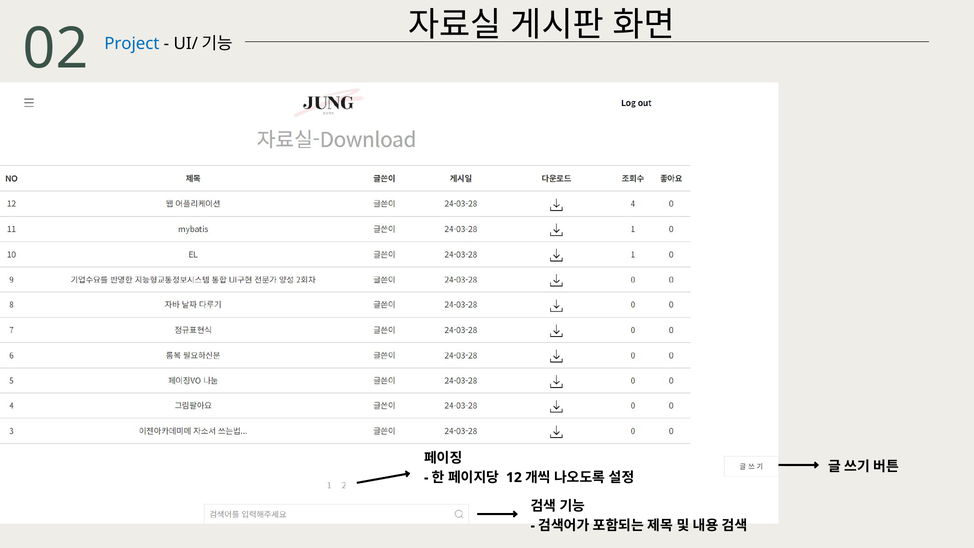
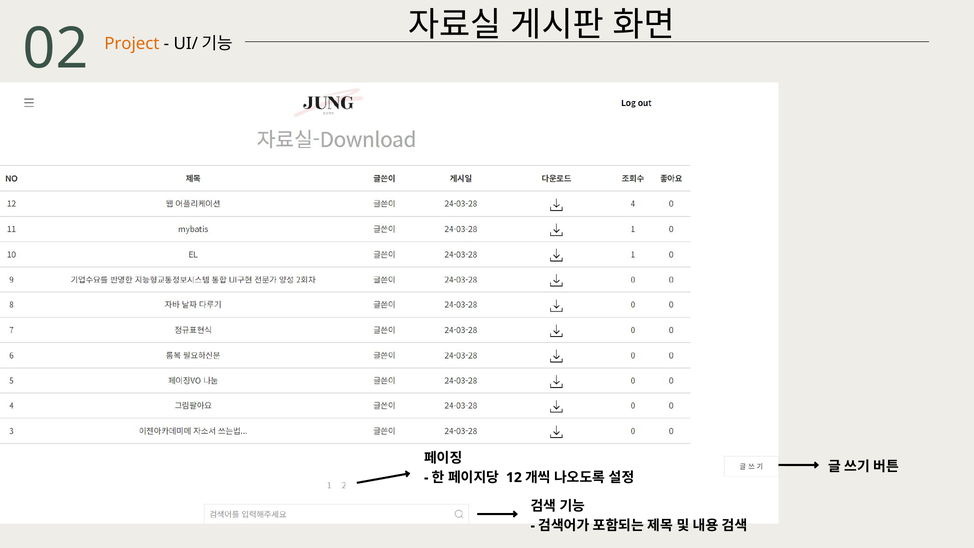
Project colour: blue -> orange (132, 44)
